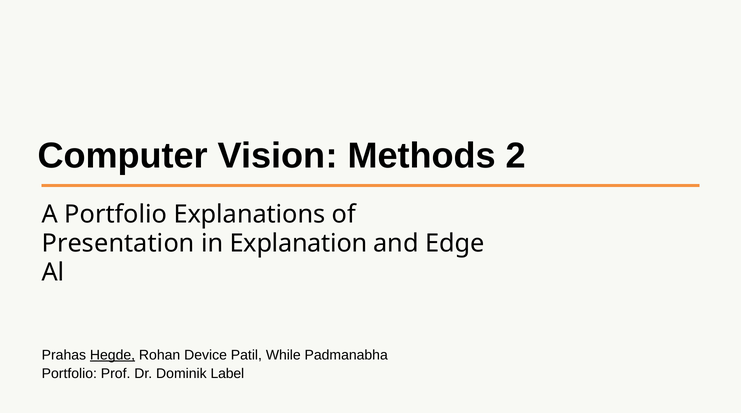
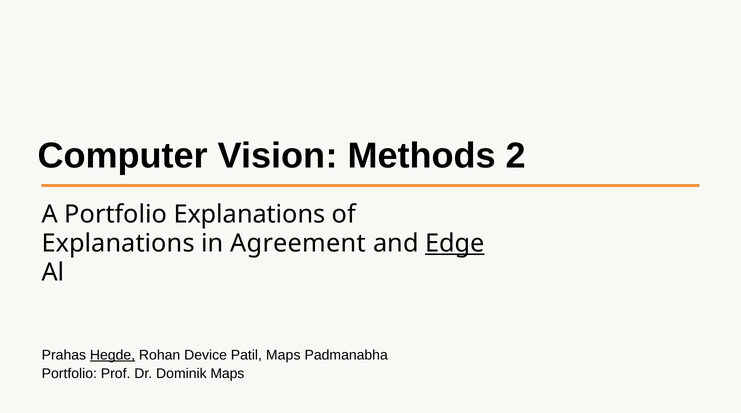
Presentation: Presentation -> Explanations (118, 244)
Explanation: Explanation -> Agreement (298, 244)
Edge underline: none -> present (455, 244)
Patil While: While -> Maps (283, 356)
Dominik Label: Label -> Maps (227, 374)
